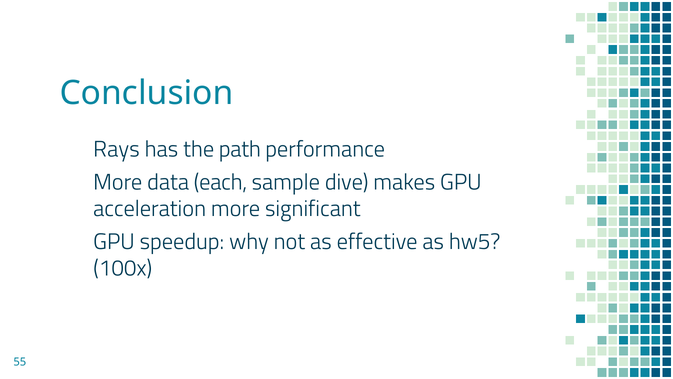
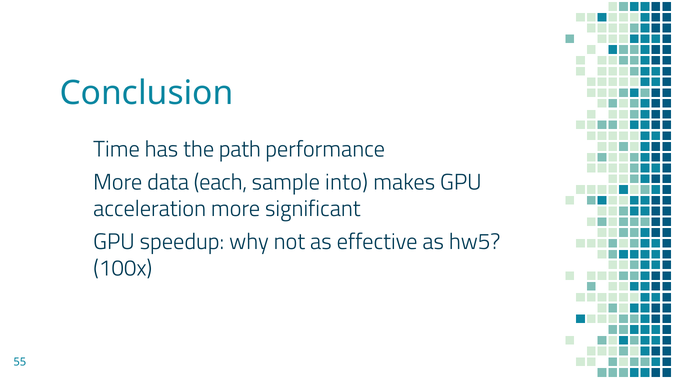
Rays: Rays -> Time (117, 149)
dive: dive -> into (347, 182)
